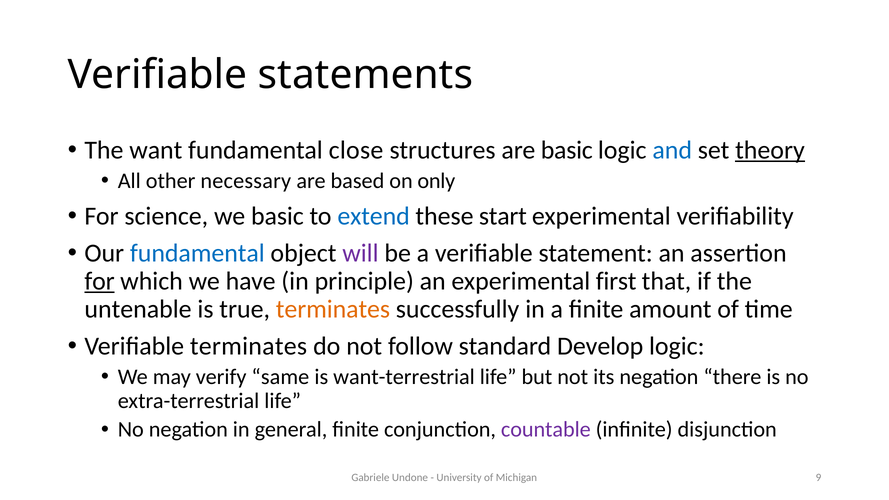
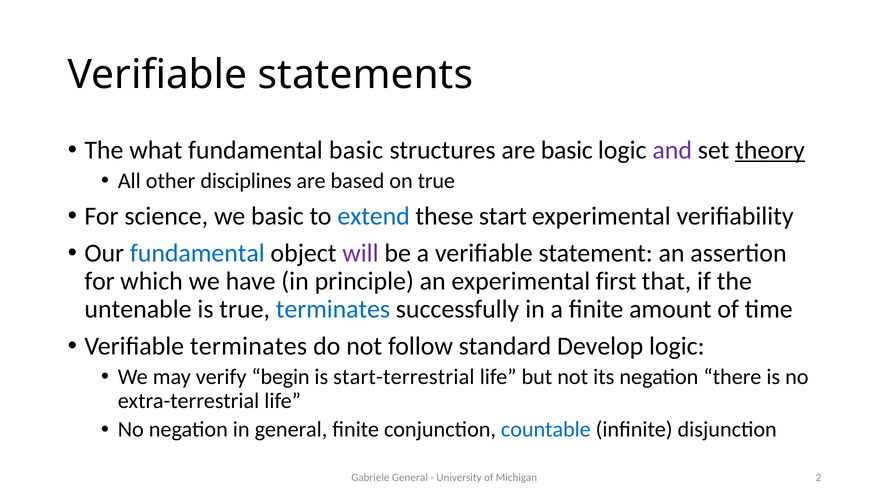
want: want -> what (156, 150)
fundamental close: close -> basic (356, 150)
and colour: blue -> purple (672, 150)
necessary: necessary -> disciplines (246, 181)
on only: only -> true (436, 181)
for underline: present -> none (100, 281)
terminates colour: orange -> blue (333, 309)
same: same -> begin (281, 377)
want-terrestrial: want-terrestrial -> start-terrestrial (404, 377)
countable colour: purple -> blue (546, 430)
Gabriele Undone: Undone -> General (410, 477)
9: 9 -> 2 (818, 477)
